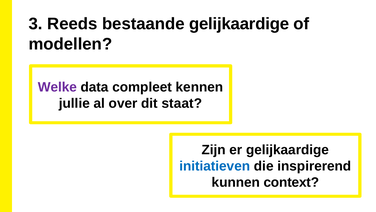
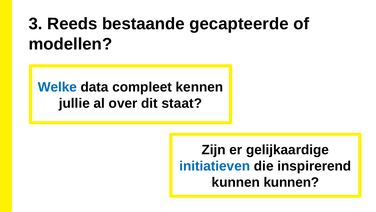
bestaande gelijkaardige: gelijkaardige -> gecapteerde (239, 24)
Welke colour: purple -> blue (57, 87)
kunnen context: context -> kunnen (291, 182)
